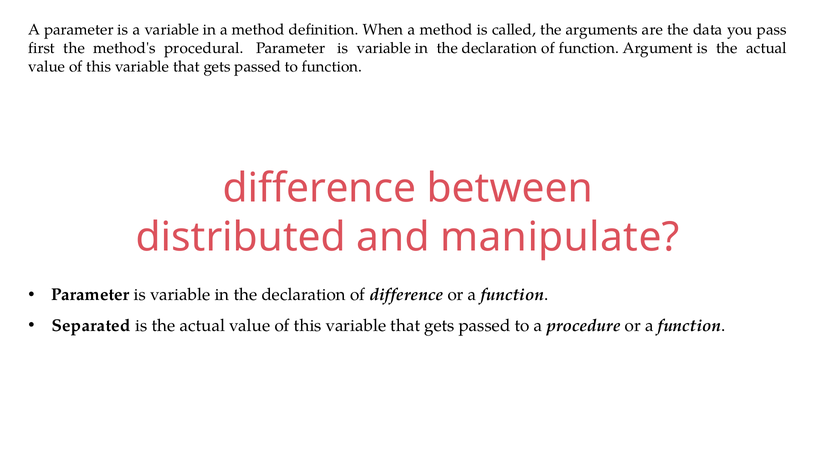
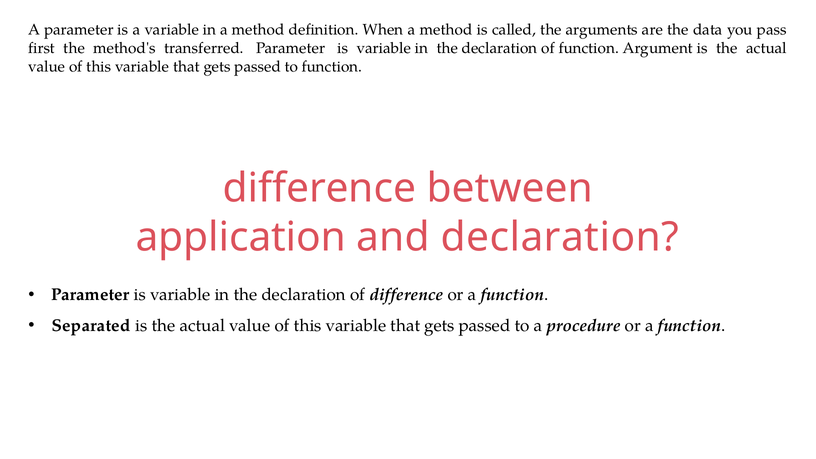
procedural: procedural -> transferred (204, 48)
distributed: distributed -> application (241, 237)
and manipulate: manipulate -> declaration (560, 237)
